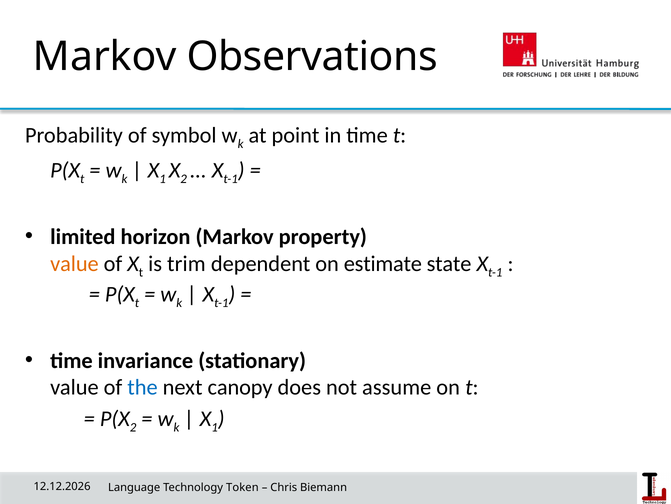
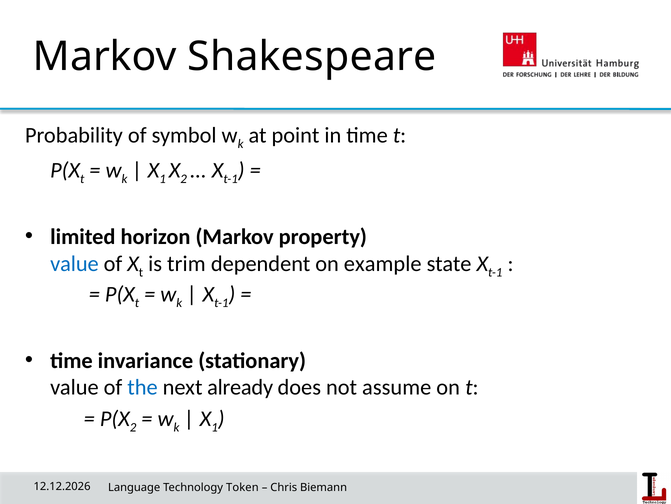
Observations: Observations -> Shakespeare (312, 56)
value colour: orange -> blue (74, 263)
estimate: estimate -> example (383, 263)
canopy: canopy -> already (240, 387)
